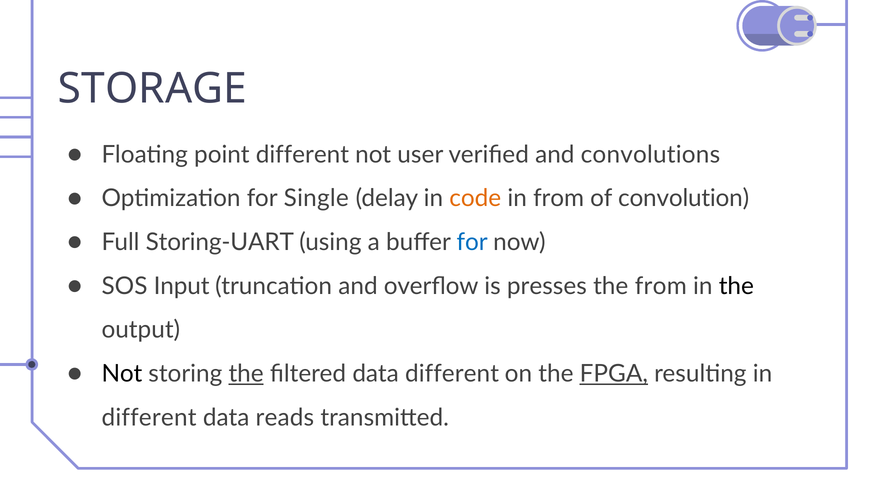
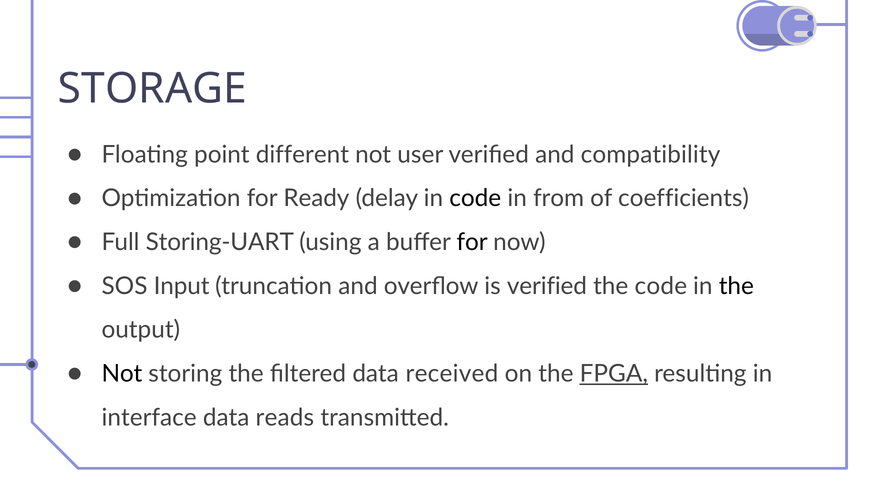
convolutions: convolutions -> compatibility (650, 155)
Single: Single -> Ready (316, 198)
code colour: orange -> black (475, 198)
convolution: convolution -> coefficients (684, 198)
for colour: blue -> black (472, 242)
is presses: presses -> verified (547, 286)
the from: from -> code (661, 286)
the underline: present -> none (246, 374)
data different: different -> received (452, 374)
different: different -> interface (149, 417)
